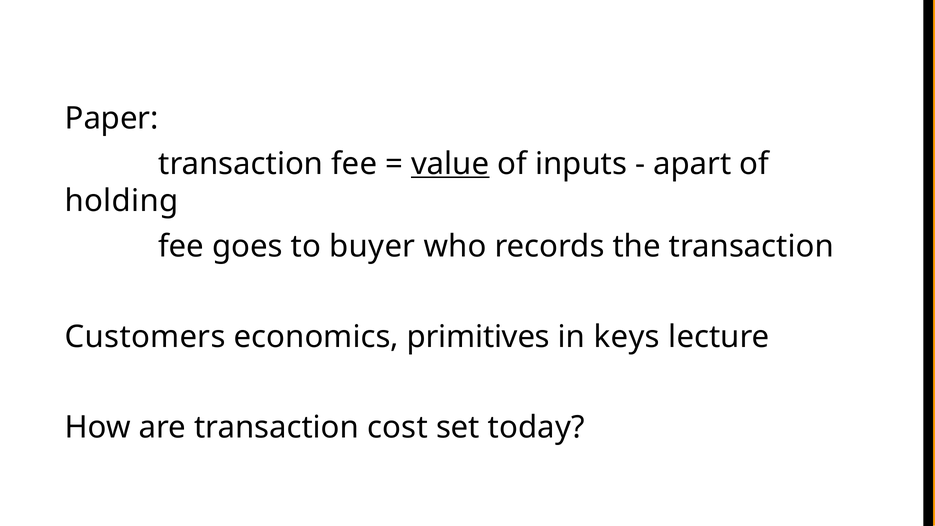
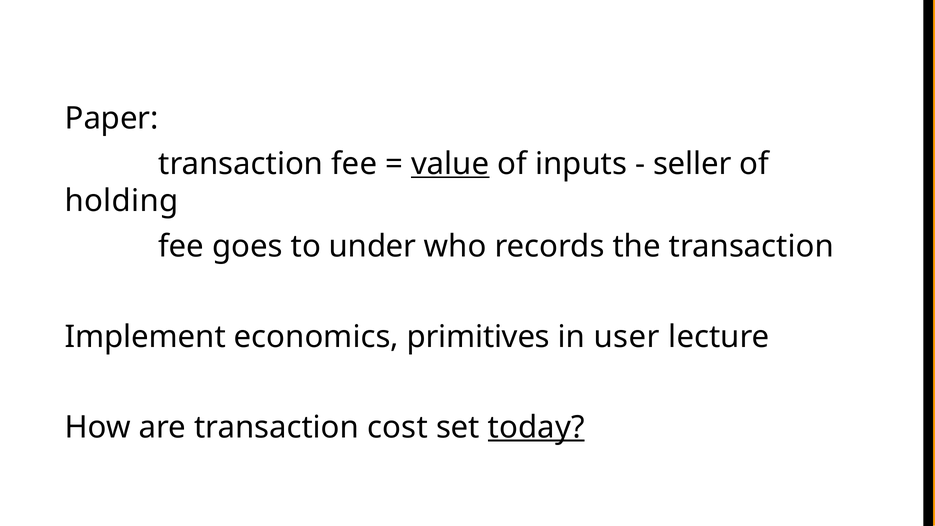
apart: apart -> seller (692, 164)
buyer: buyer -> under (373, 246)
Customers: Customers -> Implement (145, 337)
keys: keys -> user (627, 337)
today underline: none -> present (536, 427)
